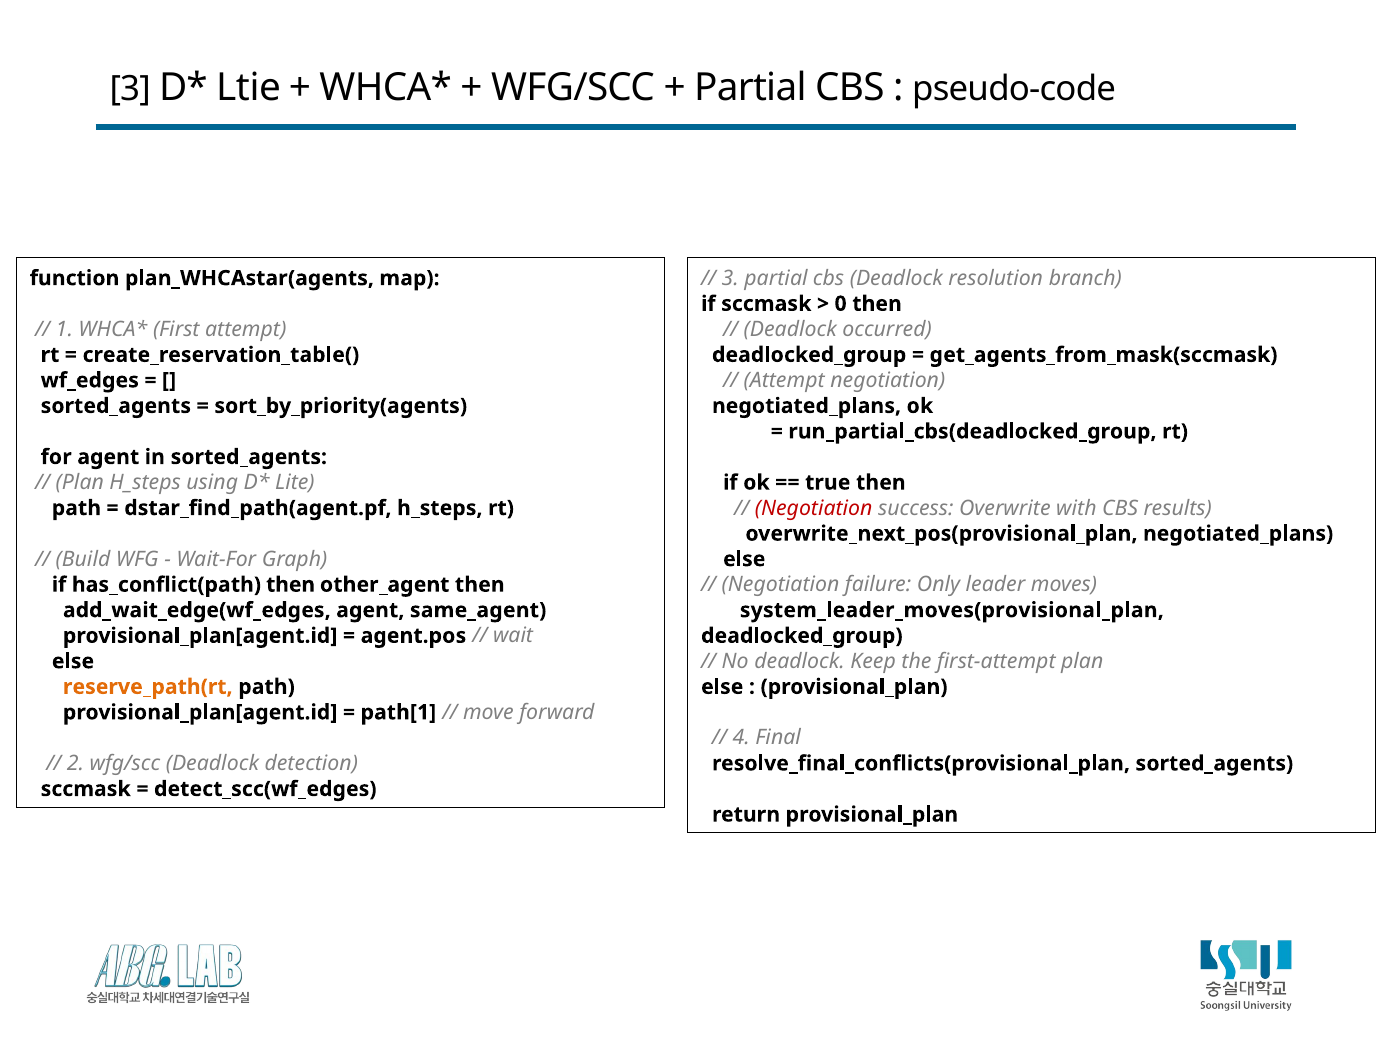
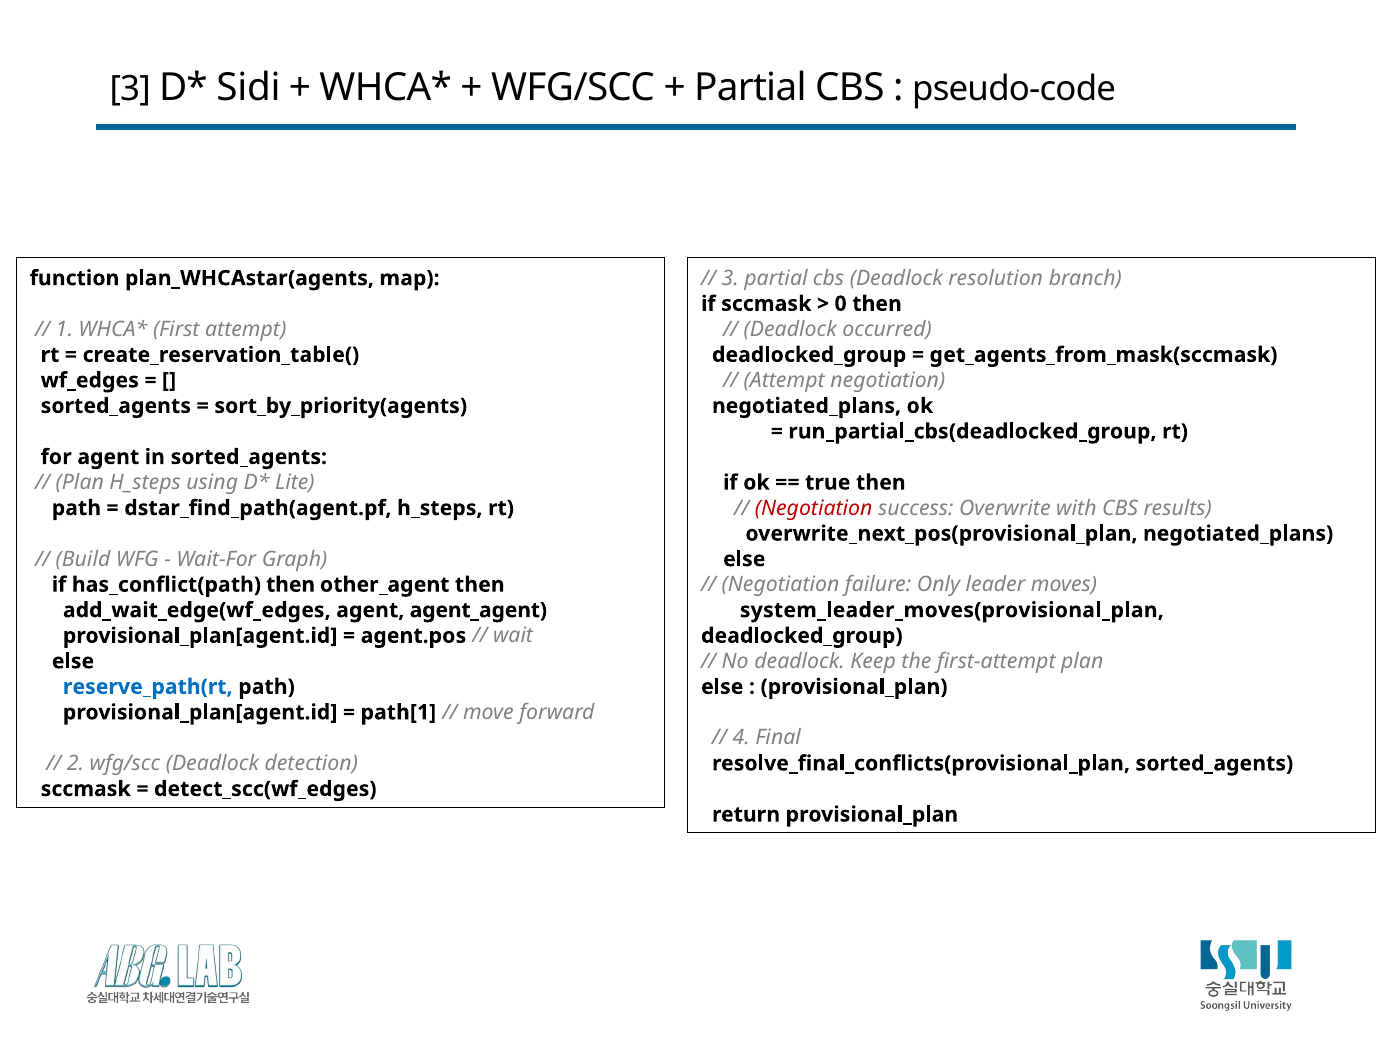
Ltie: Ltie -> Sidi (248, 87)
same_agent: same_agent -> agent_agent (478, 610)
reserve_path(rt colour: orange -> blue (148, 687)
